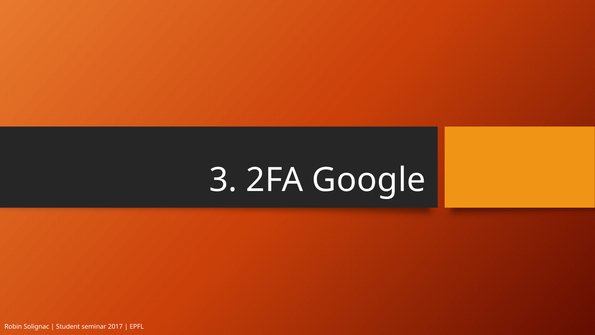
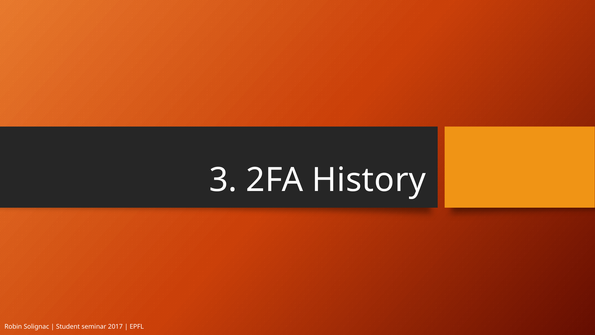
Google: Google -> History (369, 180)
